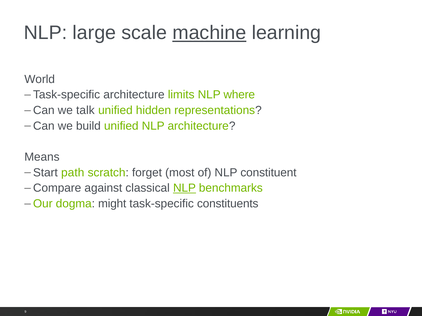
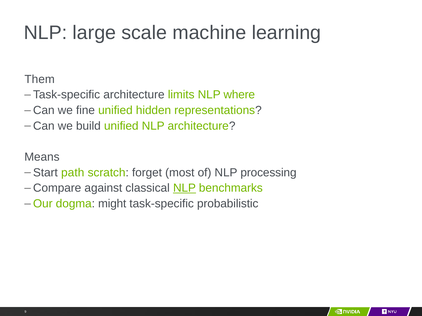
machine underline: present -> none (209, 33)
World: World -> Them (40, 79)
talk: talk -> fine (85, 110)
constituent: constituent -> processing (268, 173)
constituents: constituents -> probabilistic (228, 204)
